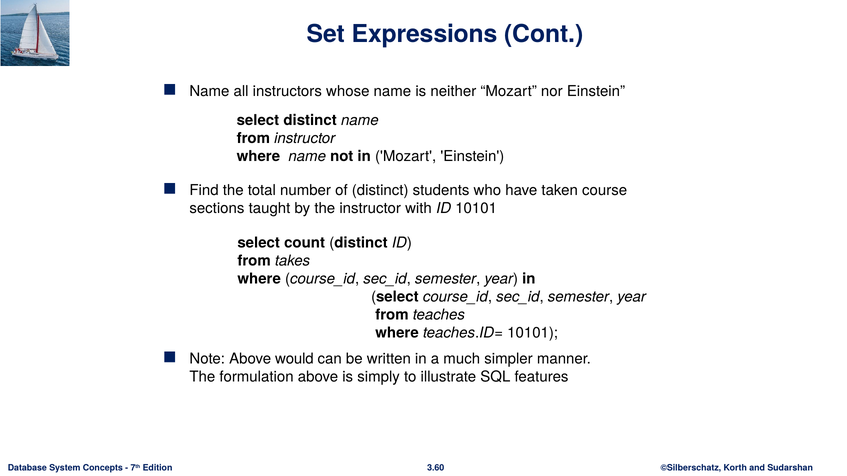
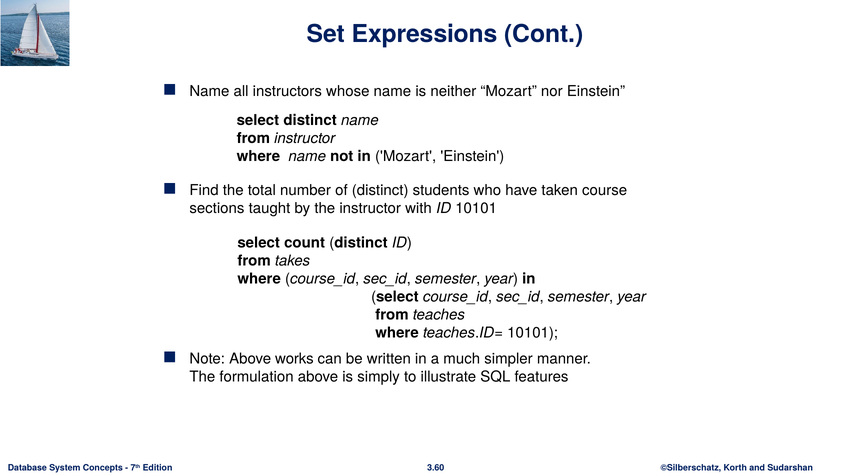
would: would -> works (294, 359)
